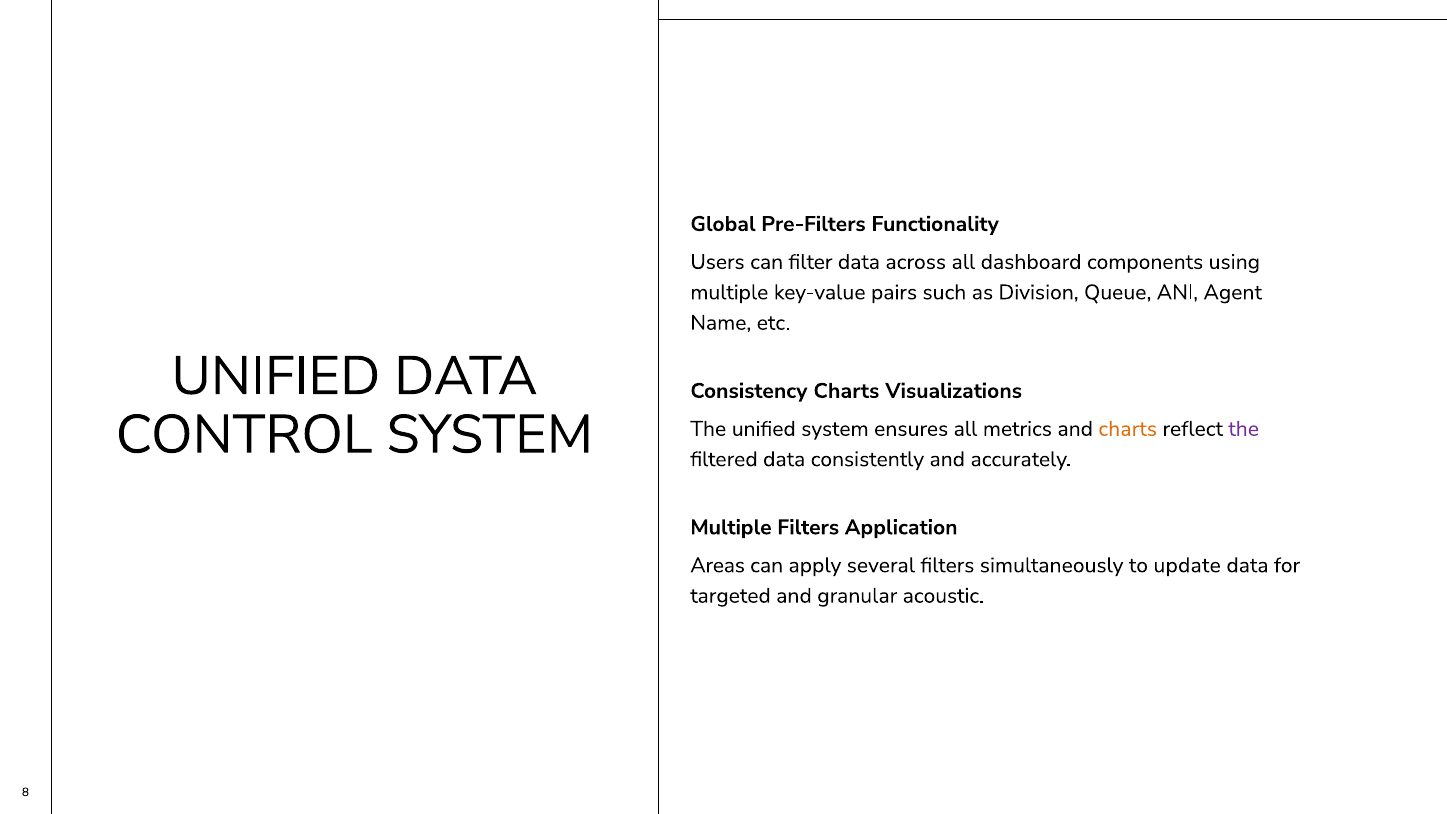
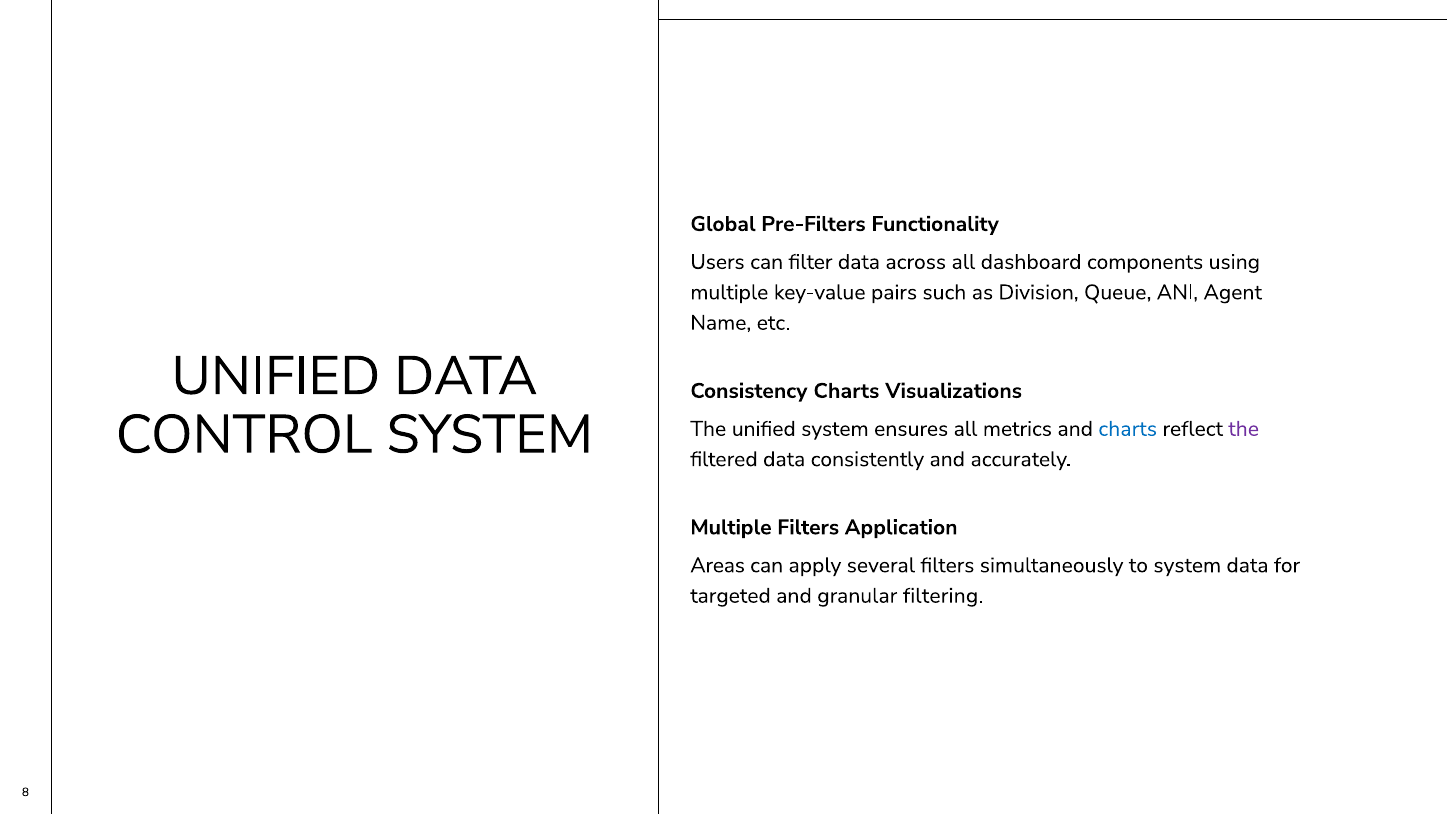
charts colour: orange -> blue (1128, 429)
to update: update -> system (1187, 565)
acoustic: acoustic -> filtering (943, 596)
